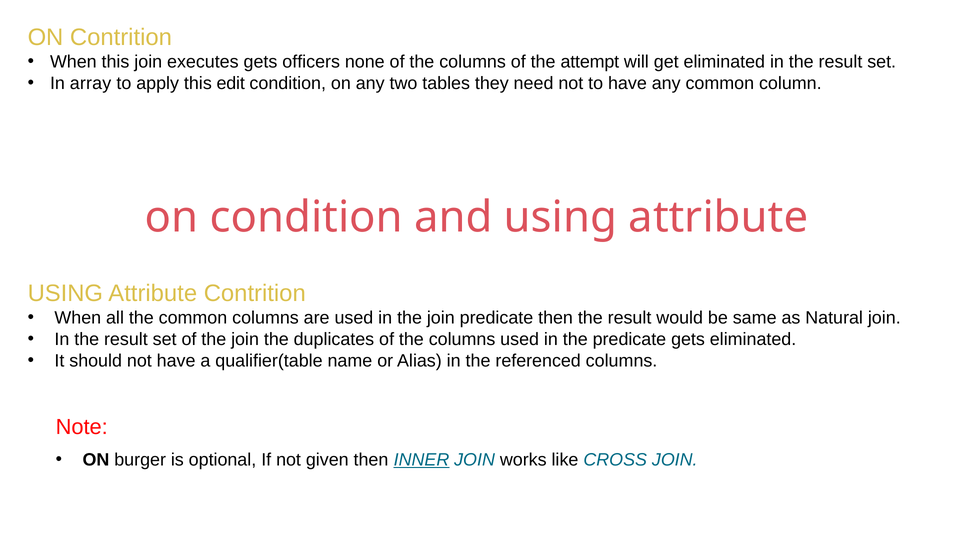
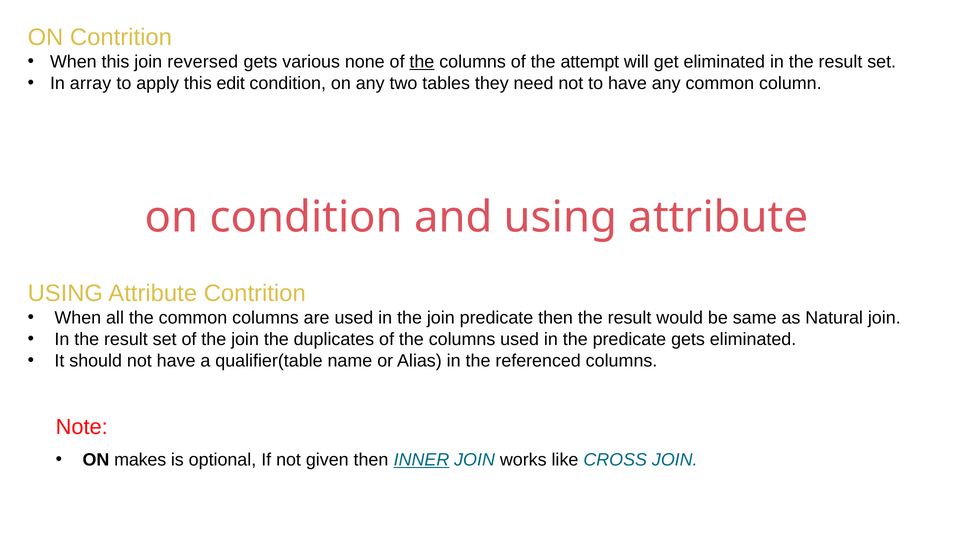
executes: executes -> reversed (203, 62)
officers: officers -> various (311, 62)
the underline: none -> present (422, 62)
burger: burger -> makes (140, 460)
